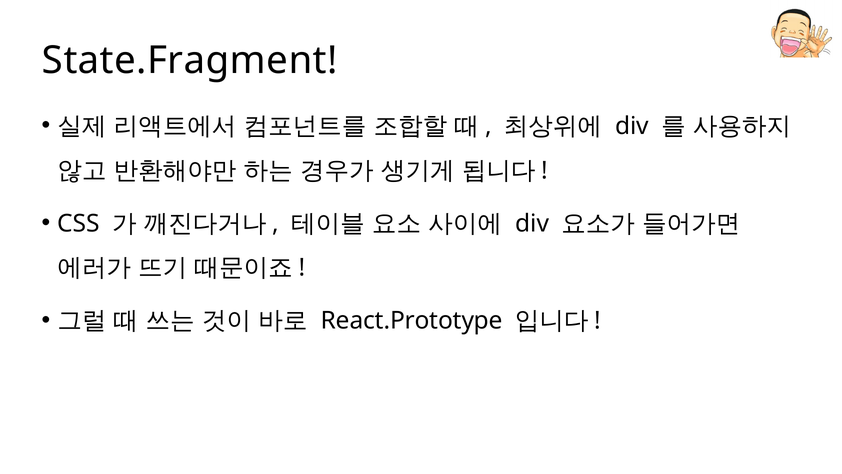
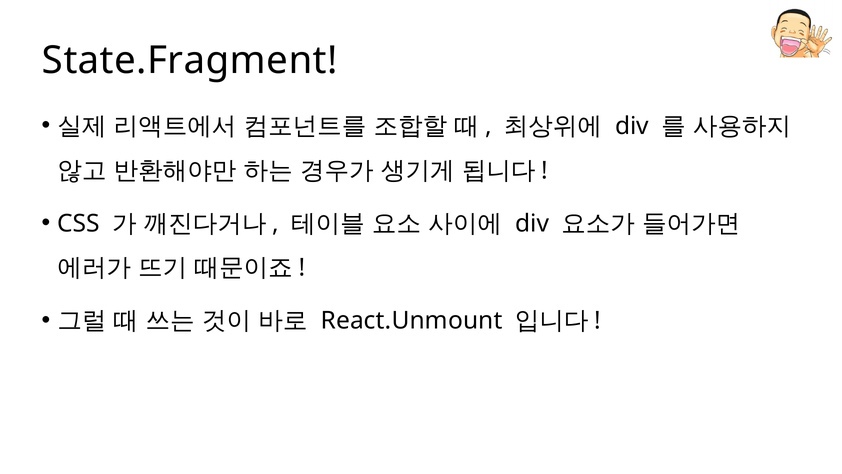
React.Prototype: React.Prototype -> React.Unmount (412, 321)
